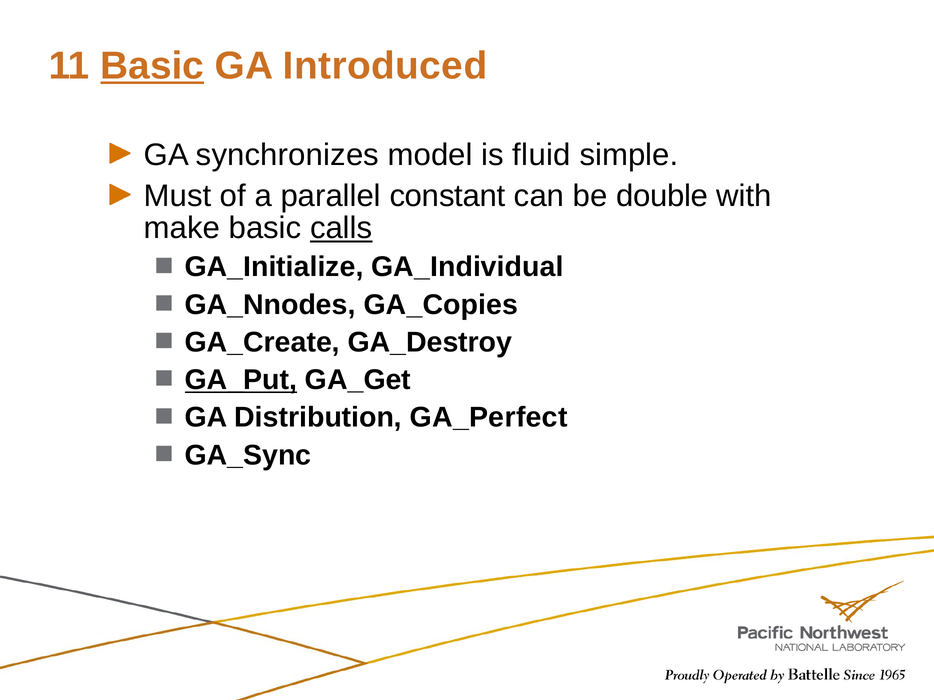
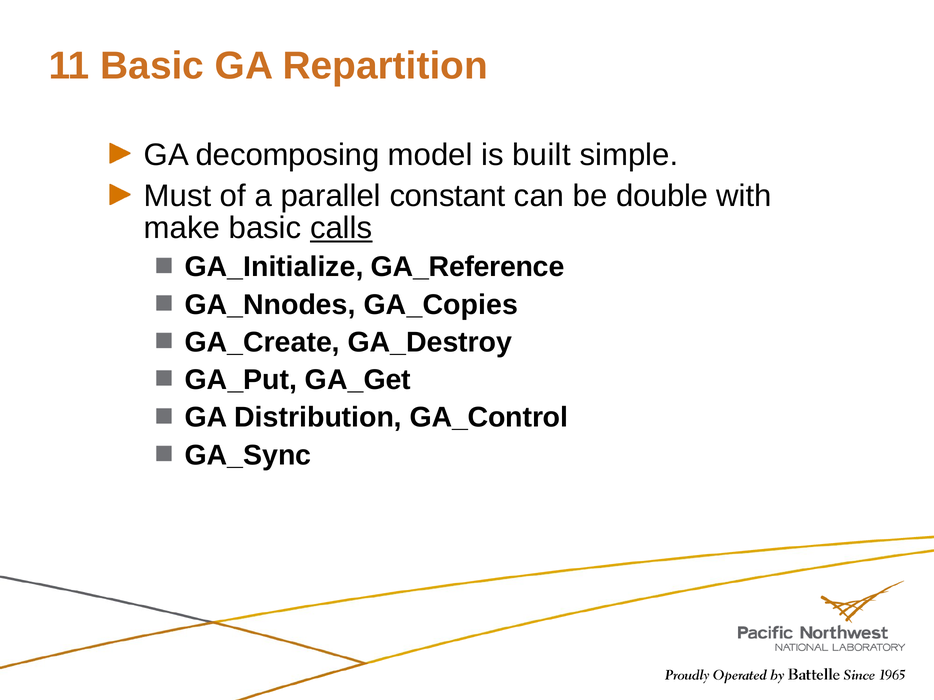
Basic underline: present -> none (152, 66)
Introduced: Introduced -> Repartition (385, 66)
synchronizes: synchronizes -> decomposing (288, 155)
fluid: fluid -> built (542, 155)
GA_Individual: GA_Individual -> GA_Reference (468, 267)
GA_Put underline: present -> none (241, 380)
GA_Perfect: GA_Perfect -> GA_Control (489, 418)
